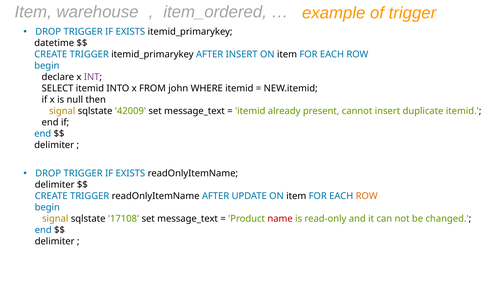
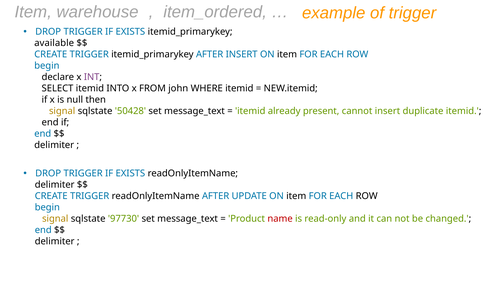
datetime: datetime -> available (54, 43)
42009: 42009 -> 50428 (130, 111)
ROW colour: orange -> black (367, 196)
17108: 17108 -> 97730 (124, 219)
